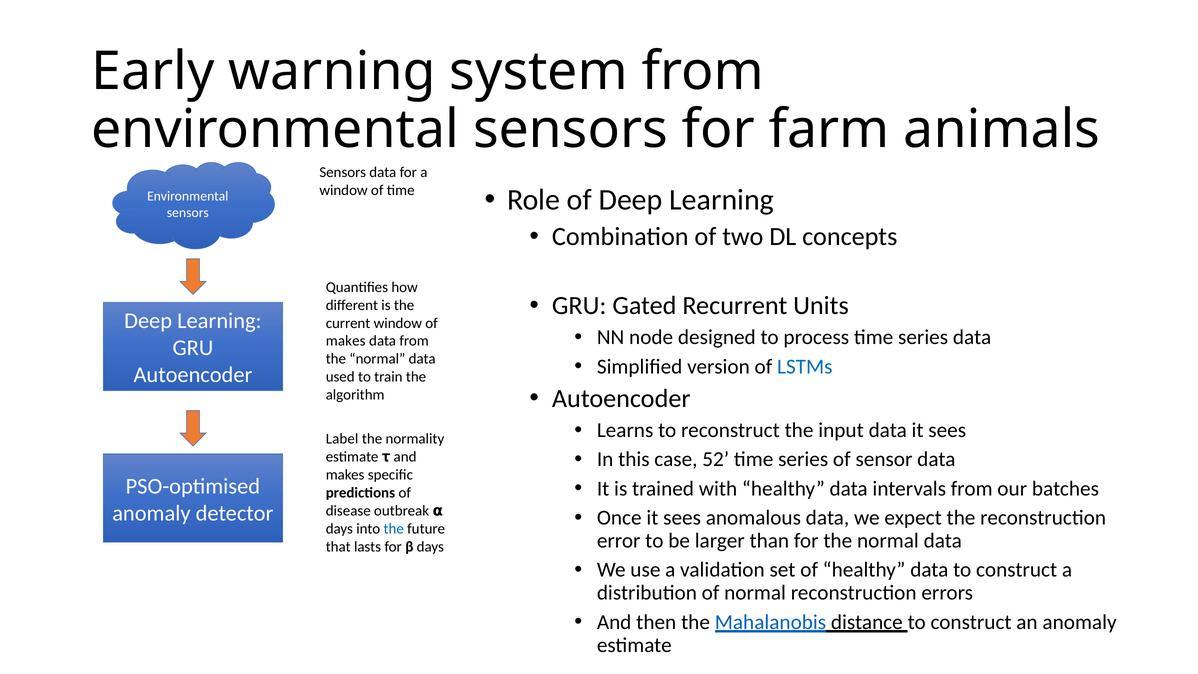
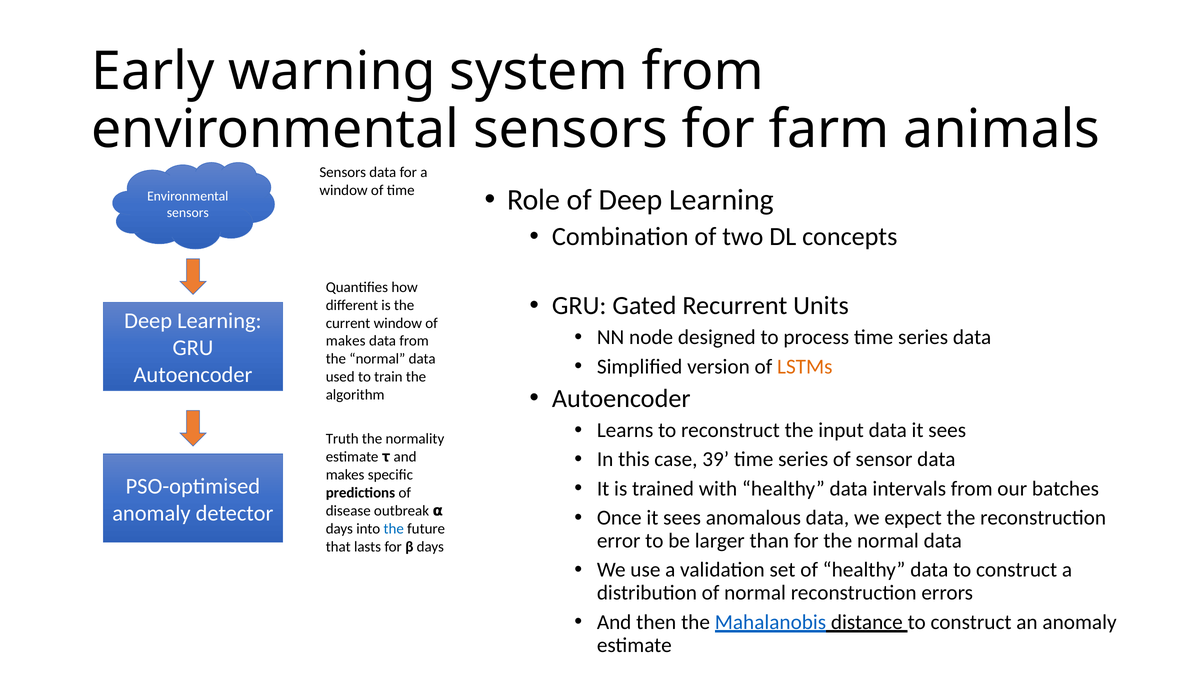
LSTMs colour: blue -> orange (805, 366)
Label: Label -> Truth (342, 439)
52: 52 -> 39 (716, 459)
